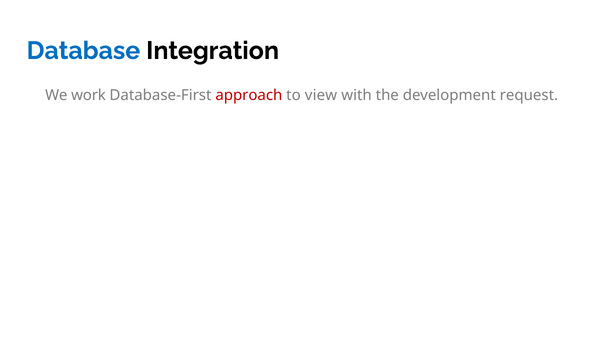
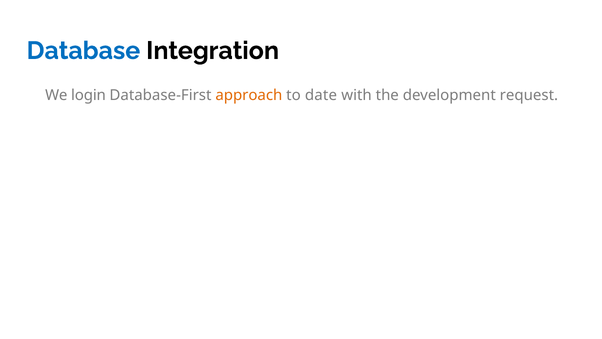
work: work -> login (89, 95)
approach colour: red -> orange (249, 95)
view: view -> date (321, 95)
